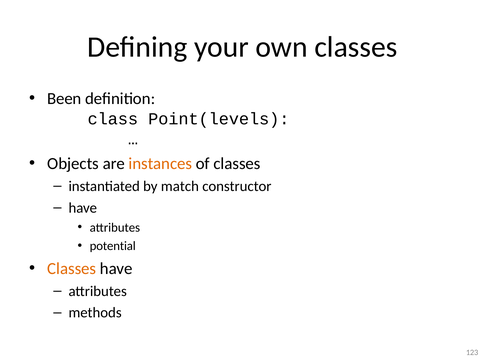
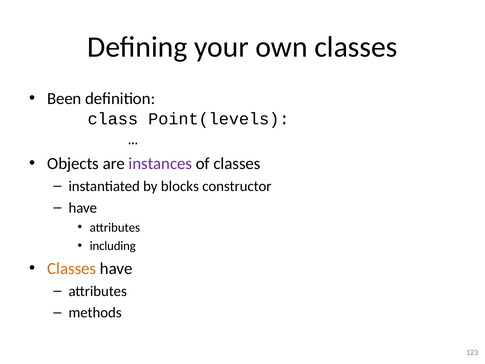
instances colour: orange -> purple (160, 164)
match: match -> blocks (180, 186)
potential: potential -> including (113, 246)
